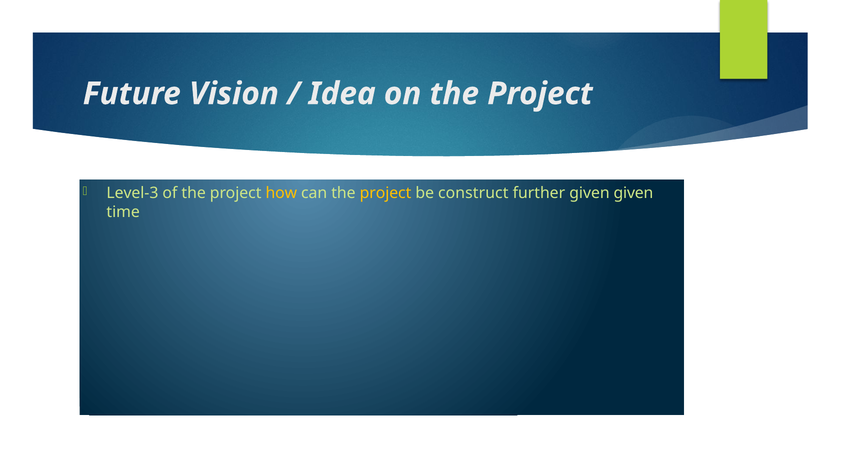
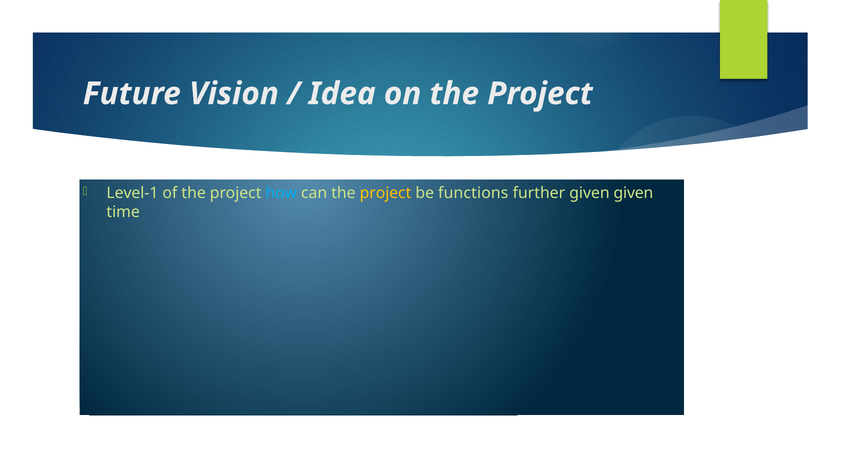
Level-3: Level-3 -> Level-1 (132, 193)
how colour: yellow -> light blue (281, 193)
construct: construct -> functions (473, 193)
